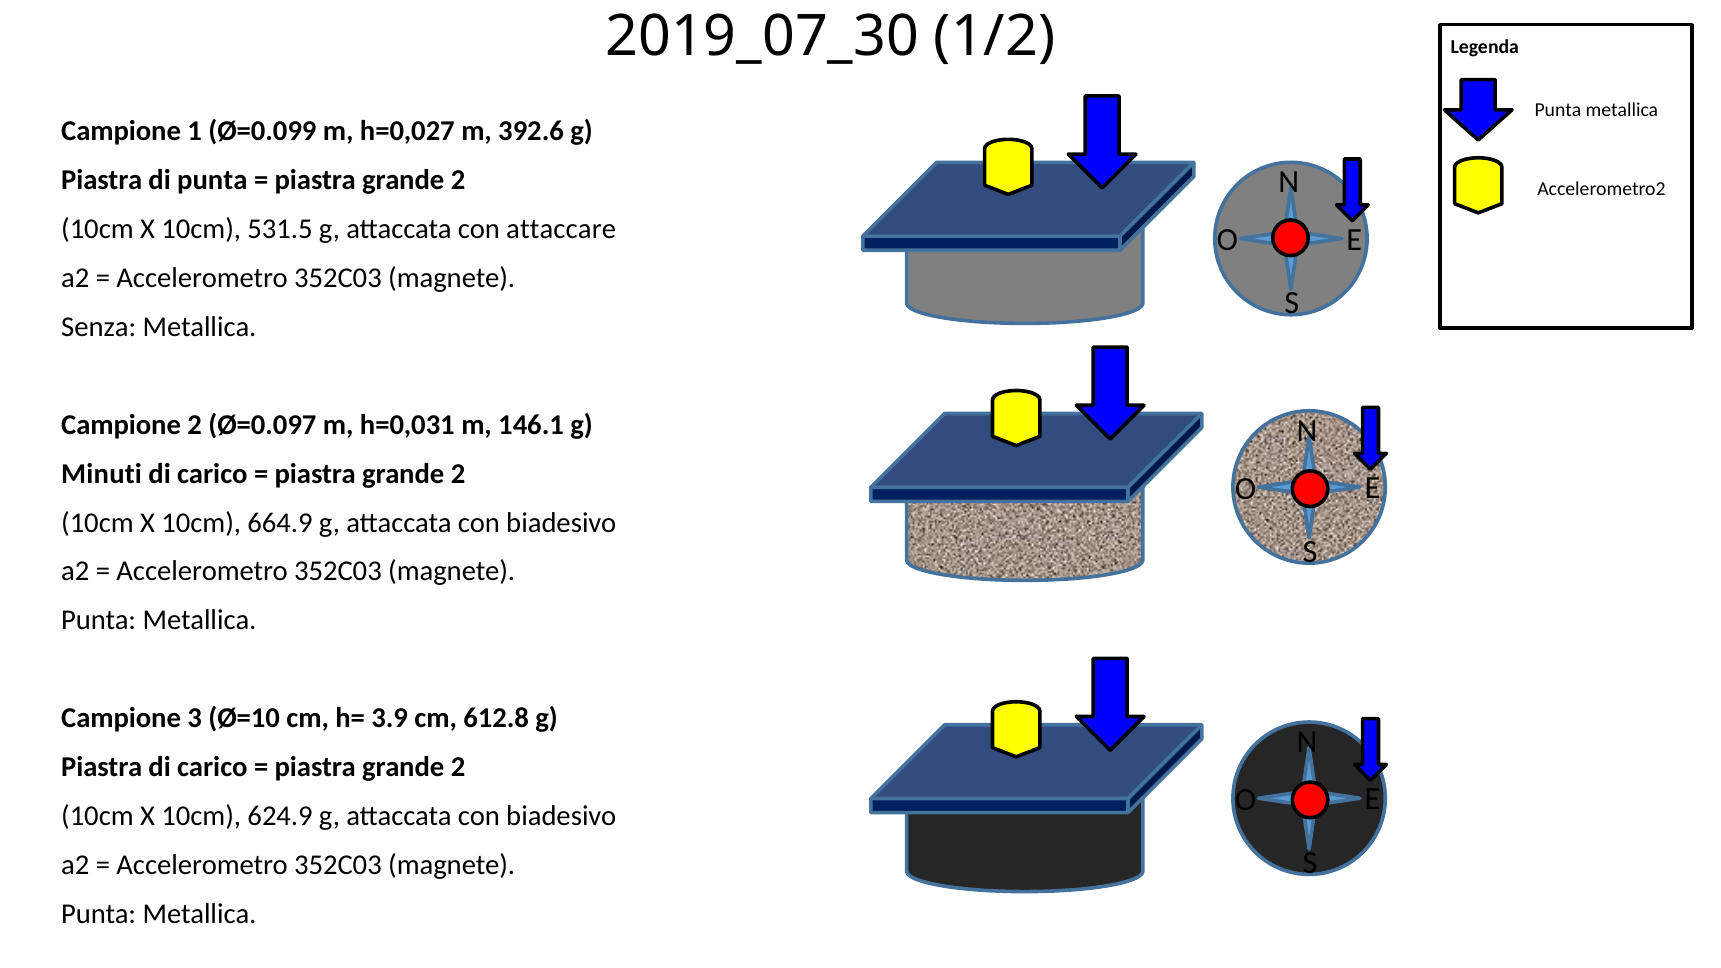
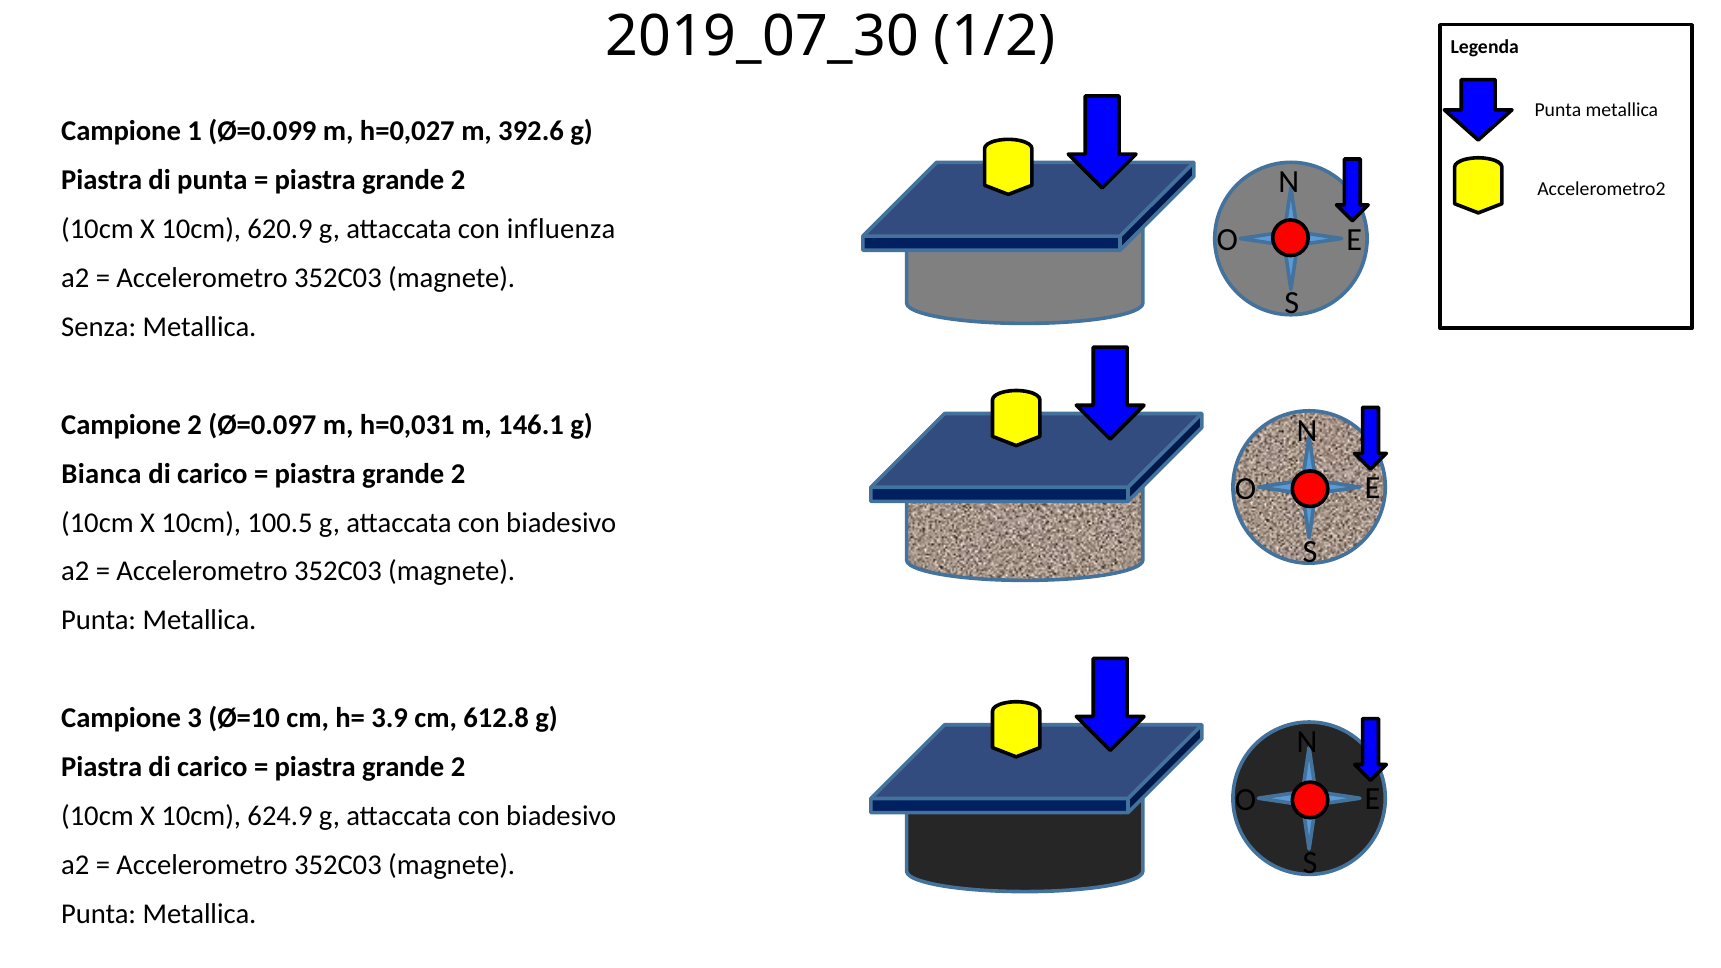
531.5: 531.5 -> 620.9 (280, 229)
attaccare: attaccare -> influenza (561, 229)
Minuti: Minuti -> Bianca (102, 474)
664.9: 664.9 -> 100.5 (280, 523)
